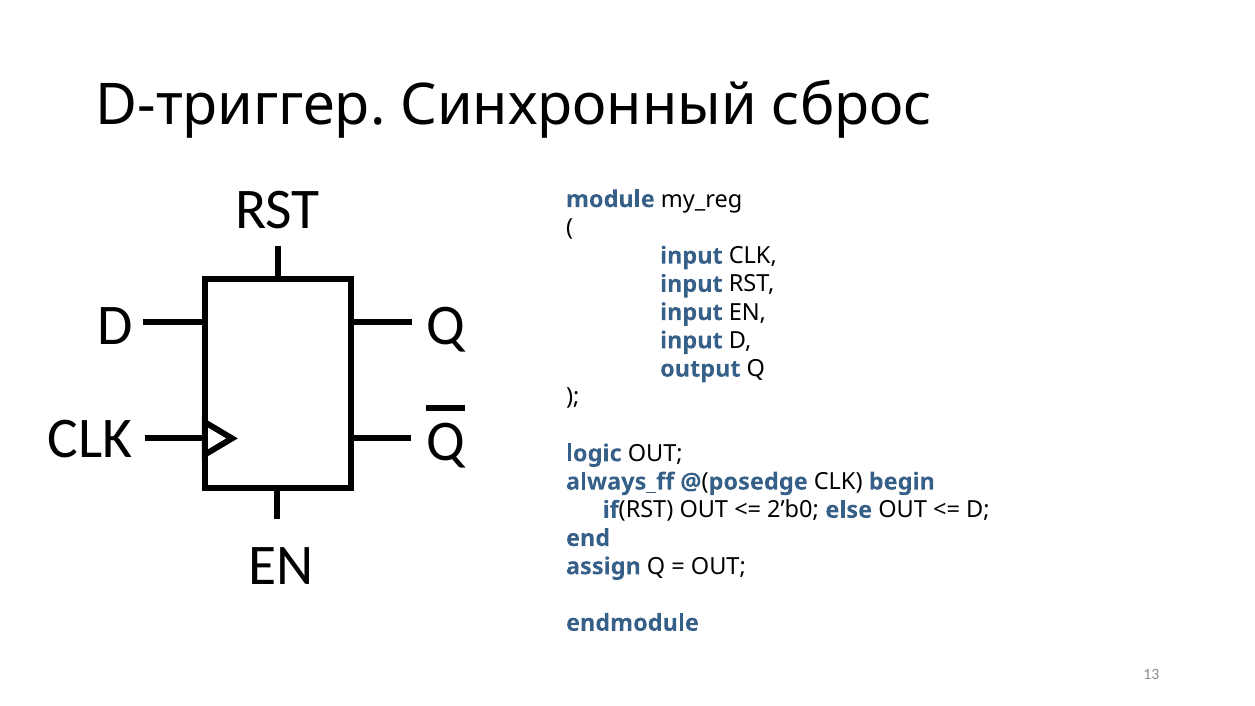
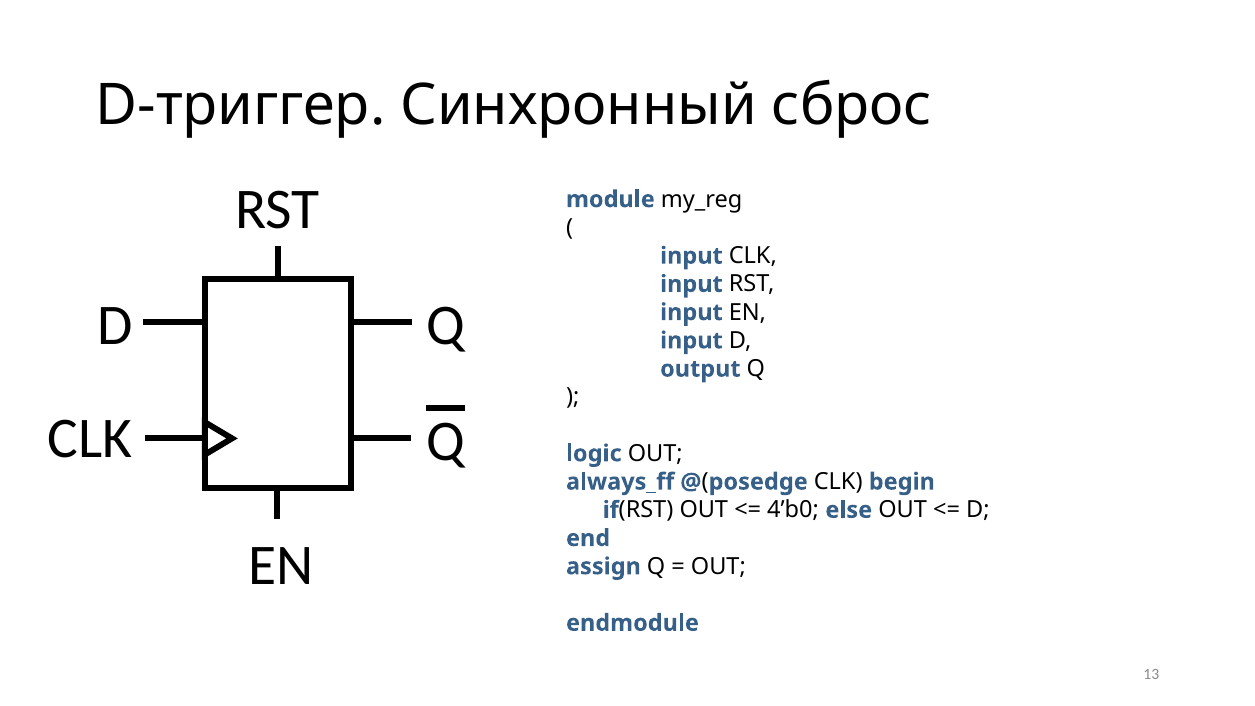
2’b0: 2’b0 -> 4’b0 (793, 510)
